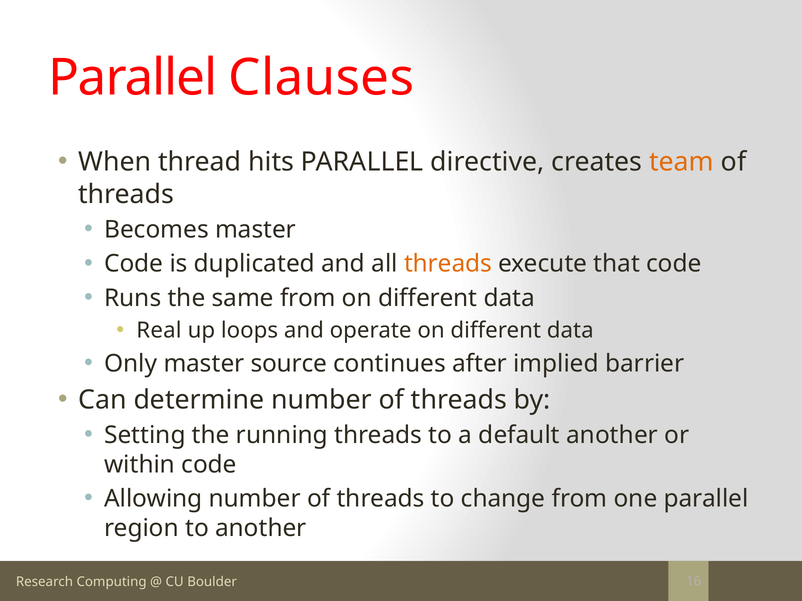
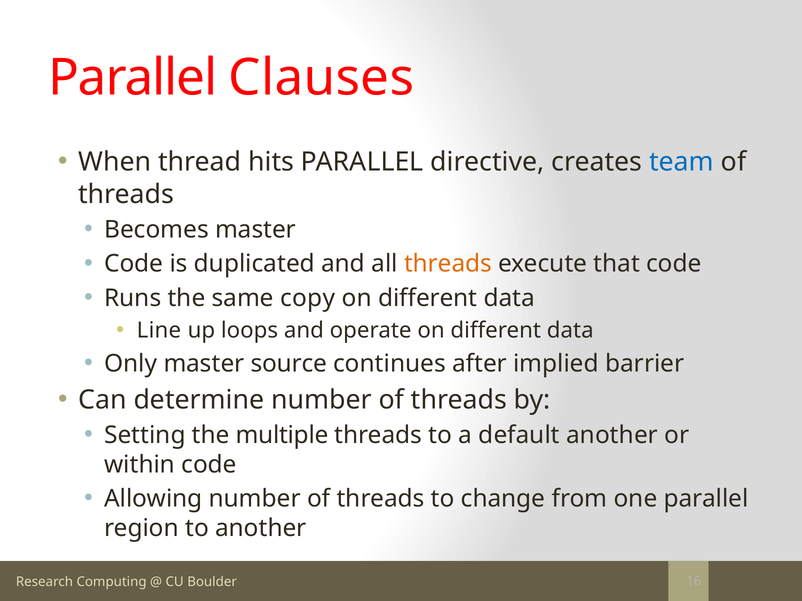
team colour: orange -> blue (682, 162)
same from: from -> copy (308, 298)
Real: Real -> Line (159, 331)
running: running -> multiple (282, 435)
